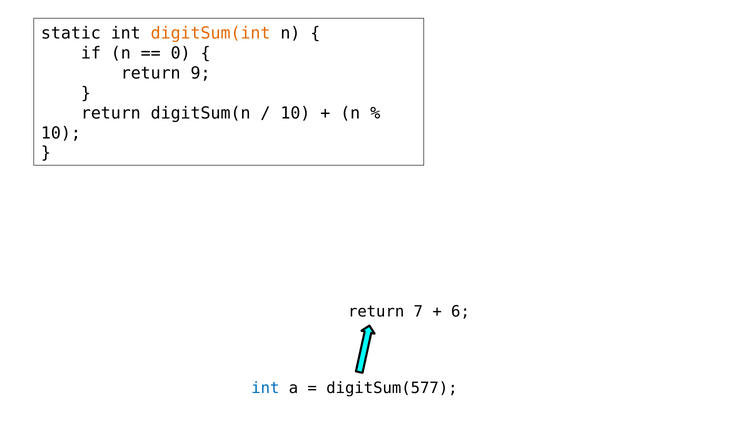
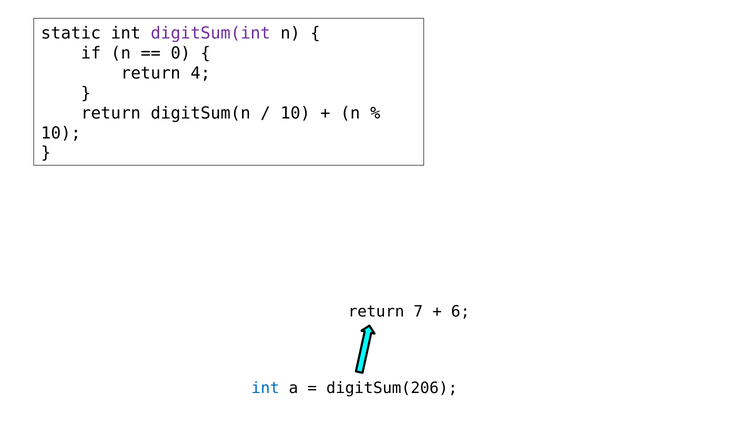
digitSum(int colour: orange -> purple (211, 33)
9: 9 -> 4 (201, 73)
digitSum(577: digitSum(577 -> digitSum(206 (392, 388)
